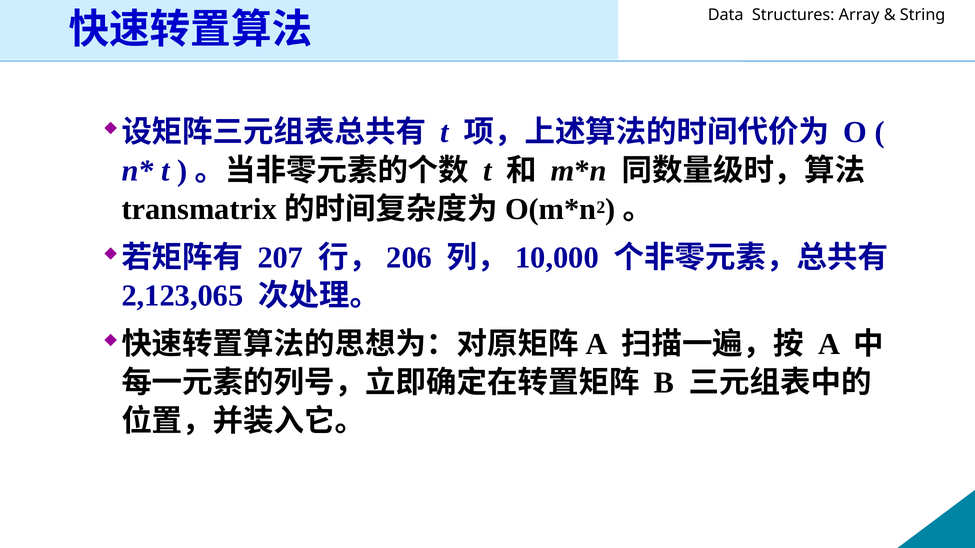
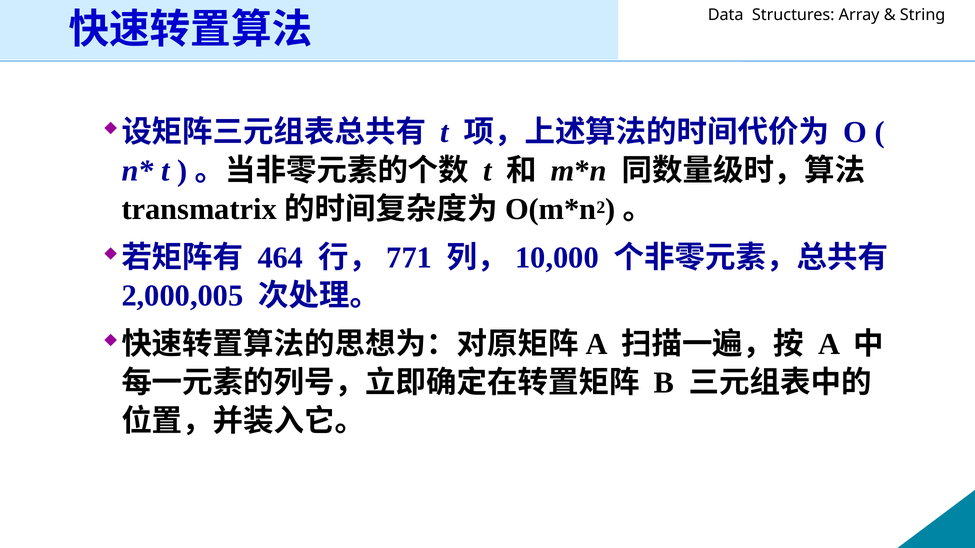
207: 207 -> 464 (280, 258)
206: 206 -> 771 (409, 258)
2,123,065: 2,123,065 -> 2,000,005 (182, 296)
